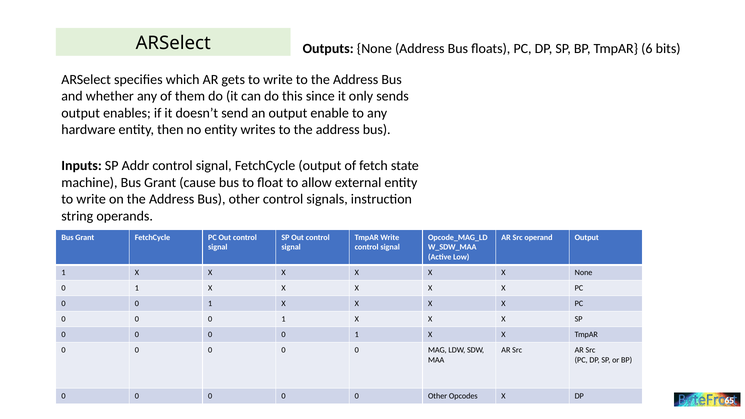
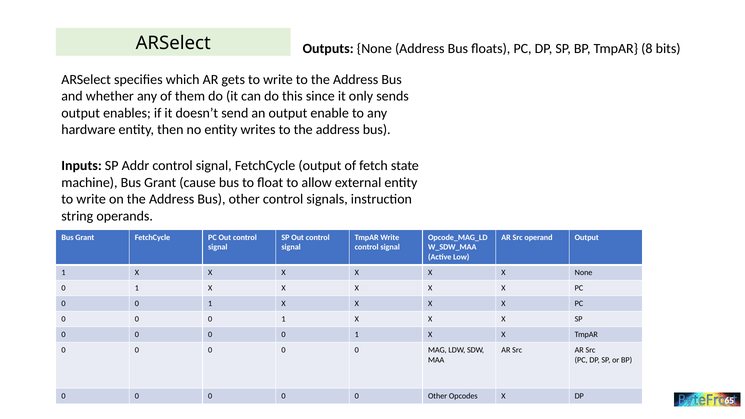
6: 6 -> 8 (647, 48)
